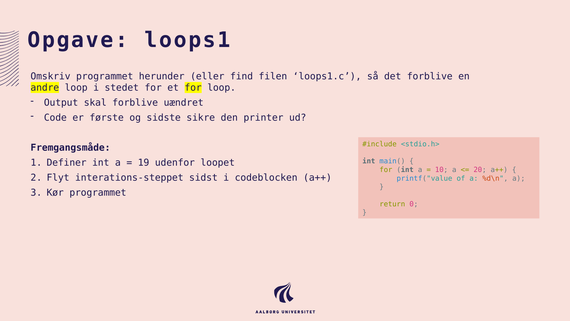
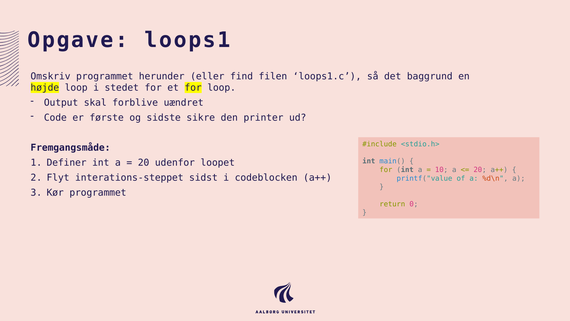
det forblive: forblive -> baggrund (430, 76)
andre: andre -> højde (45, 88)
19: 19 -> 20 (144, 162)
